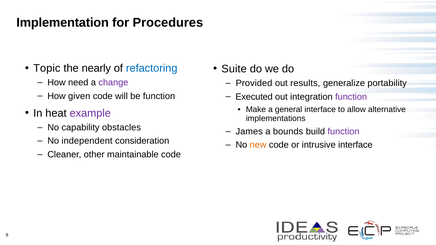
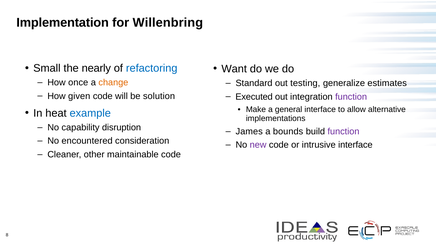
Procedures: Procedures -> Willenbring (168, 23)
Topic: Topic -> Small (47, 68)
Suite: Suite -> Want (234, 69)
need: need -> once (78, 83)
change colour: purple -> orange (113, 83)
Provided: Provided -> Standard (254, 83)
results: results -> testing (305, 83)
portability: portability -> estimates (387, 83)
be function: function -> solution (159, 96)
example colour: purple -> blue (90, 113)
obstacles: obstacles -> disruption (122, 128)
independent: independent -> encountered (87, 141)
new colour: orange -> purple (258, 145)
